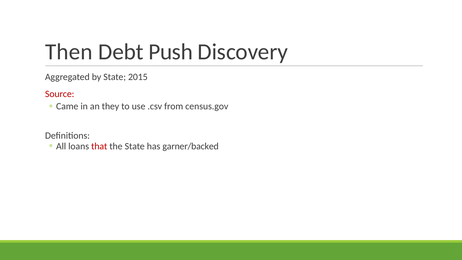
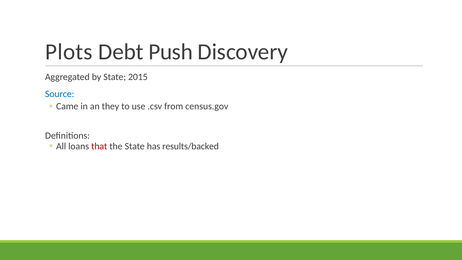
Then: Then -> Plots (69, 52)
Source colour: red -> blue (60, 94)
garner/backed: garner/backed -> results/backed (191, 146)
